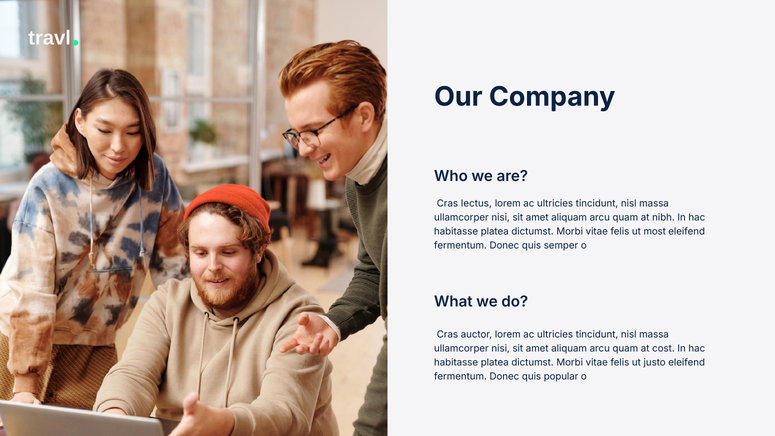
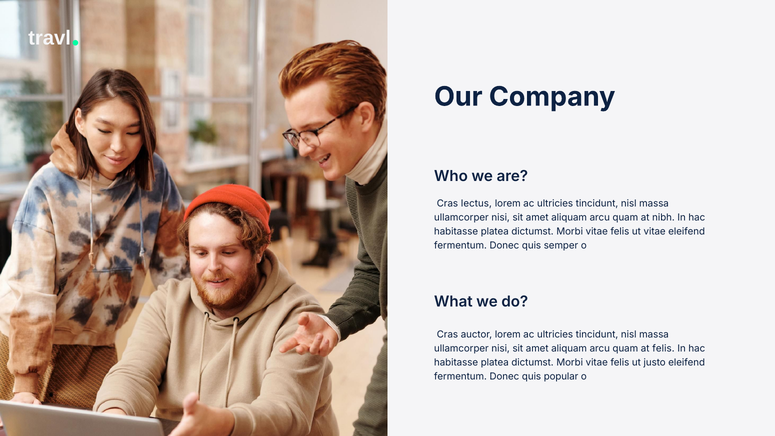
ut most: most -> vitae (655, 231)
at cost: cost -> felis (663, 348)
